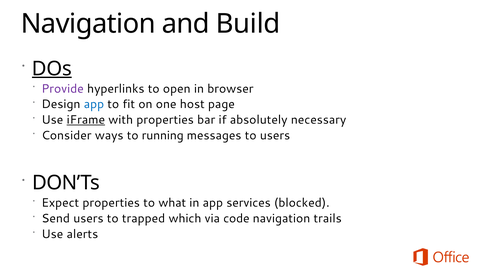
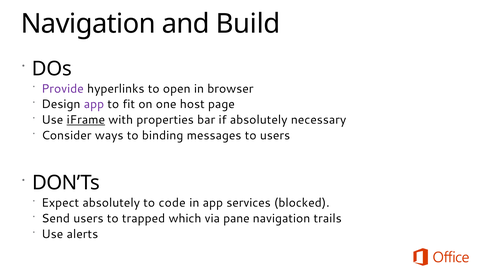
DOs underline: present -> none (52, 69)
app colour: blue -> purple (94, 104)
running: running -> binding (163, 135)
Expect properties: properties -> absolutely (111, 203)
what: what -> code (172, 203)
code: code -> pane (236, 218)
